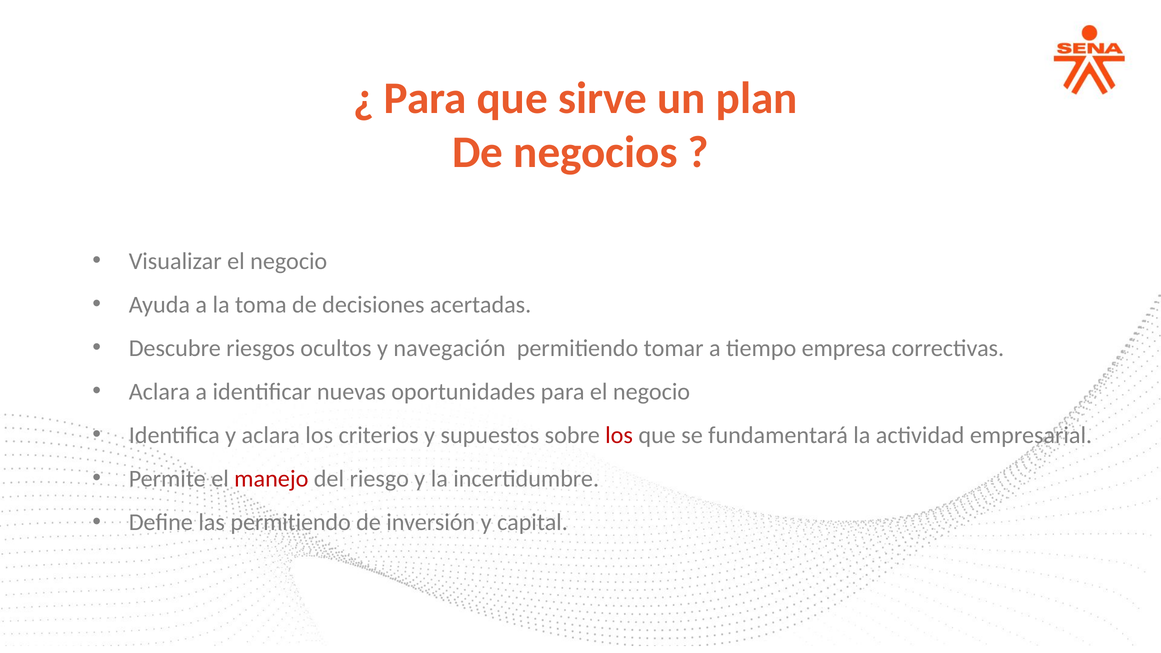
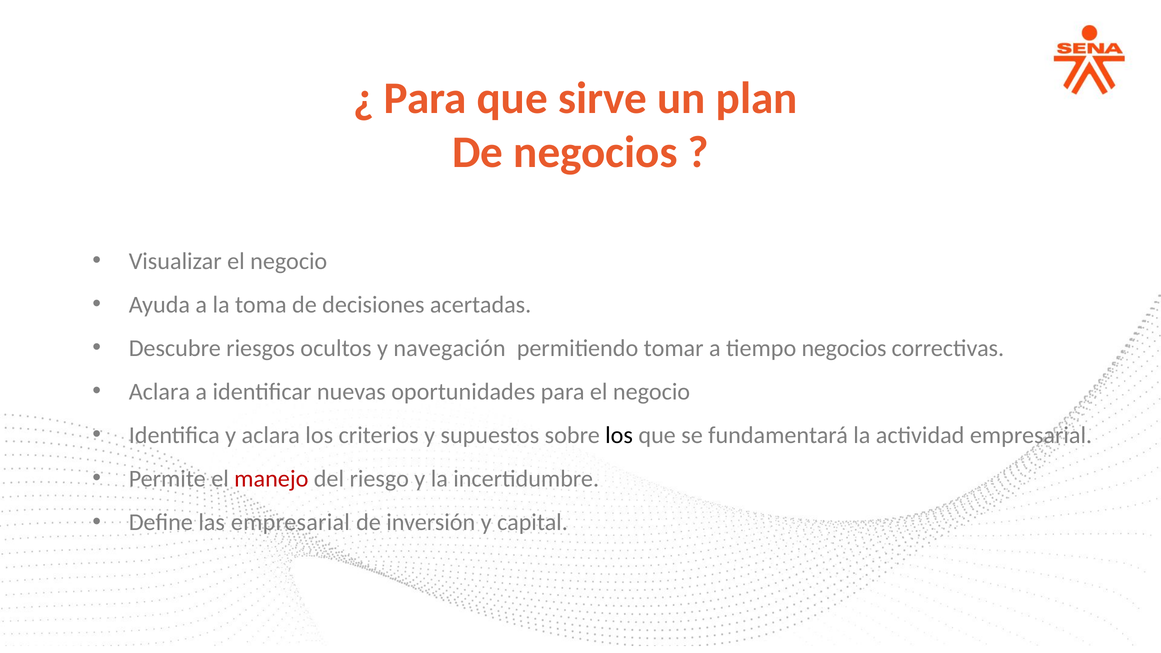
tiempo empresa: empresa -> negocios (844, 348)
los colour: red -> black (619, 435)
las permitiendo: permitiendo -> empresarial (290, 523)
